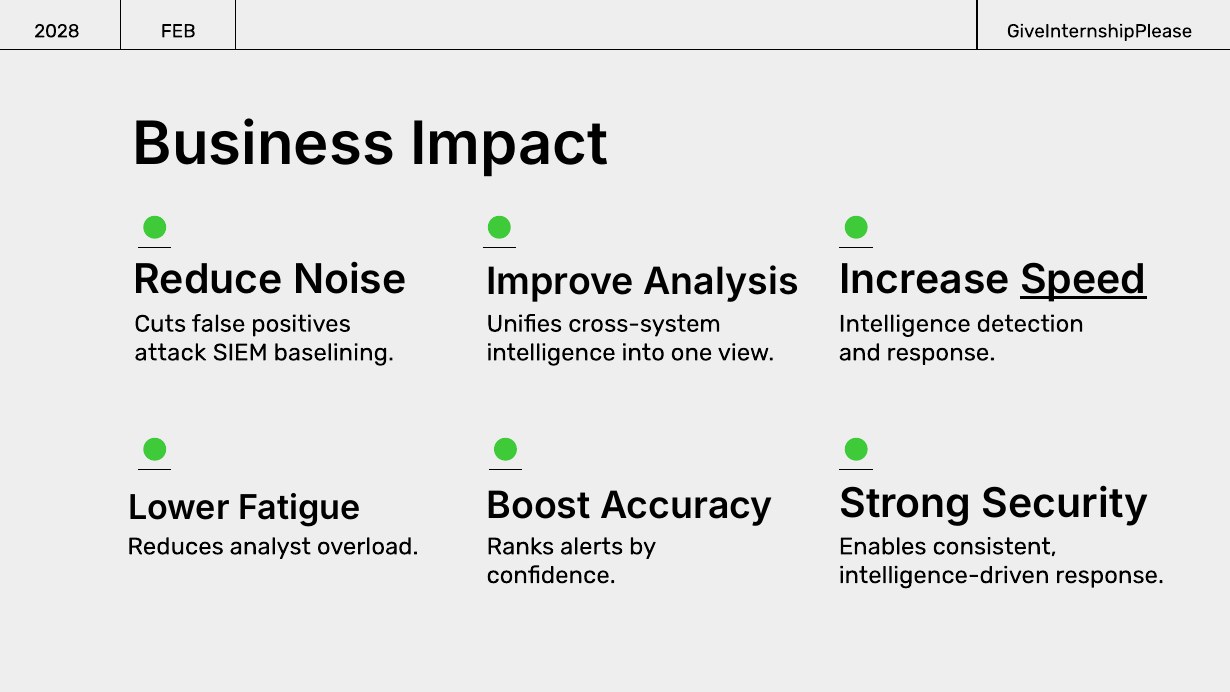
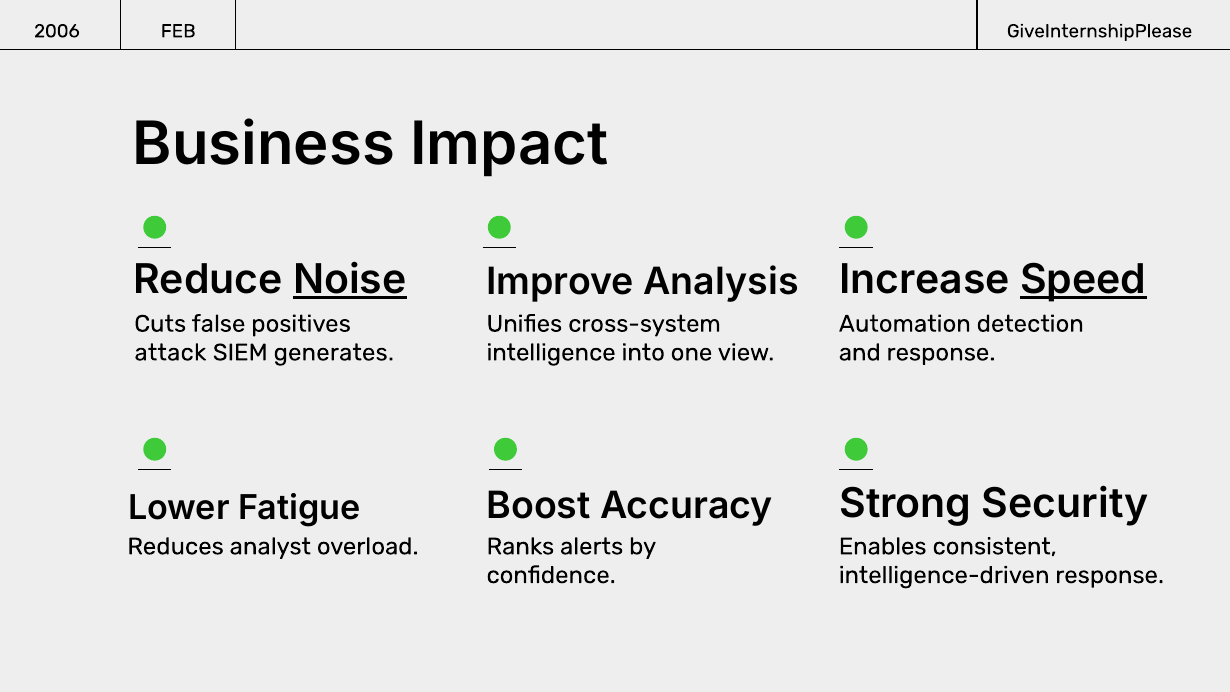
2028: 2028 -> 2006 (57, 31)
Noise underline: none -> present (350, 280)
Intelligence: Intelligence -> Automation (905, 324)
baselining: baselining -> generates (334, 352)
